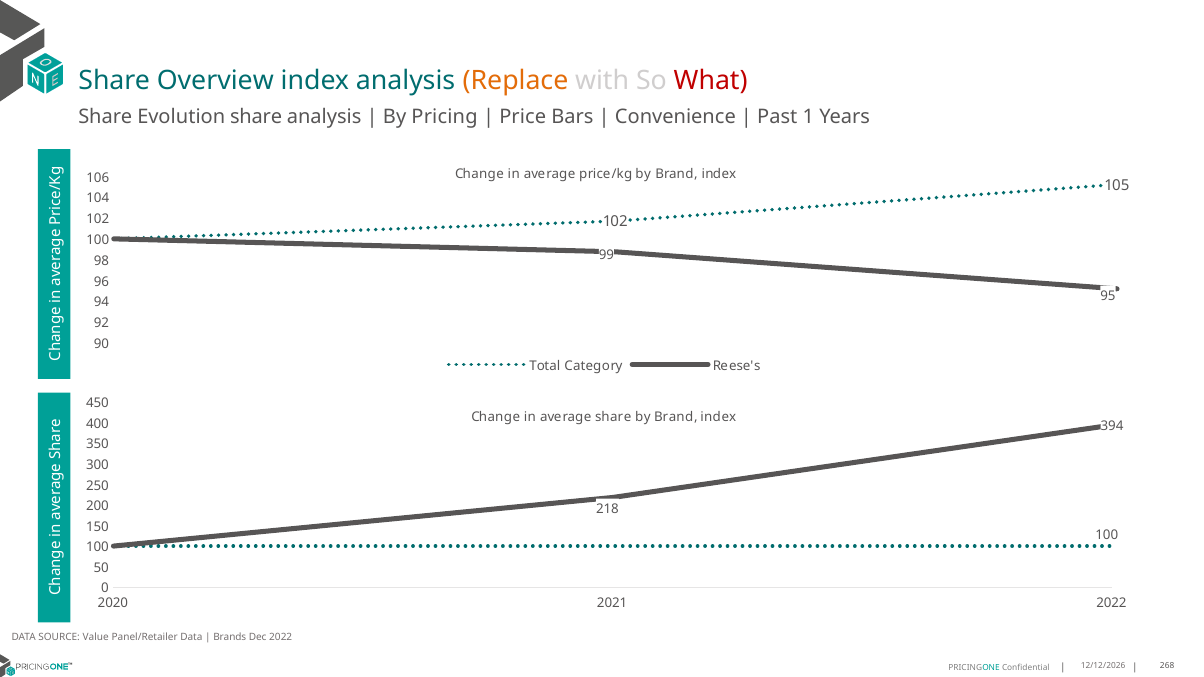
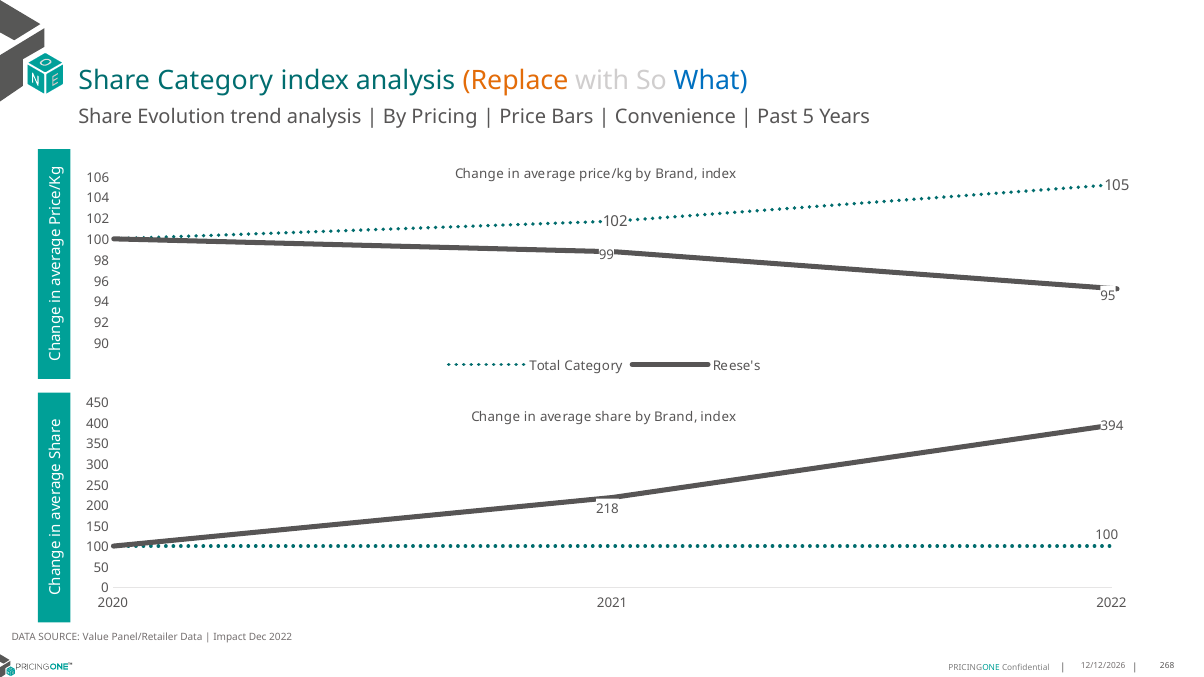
Share Overview: Overview -> Category (215, 81)
What colour: red -> blue (711, 81)
Evolution share: share -> trend (256, 117)
1: 1 -> 5 (808, 117)
Brands: Brands -> Impact (230, 638)
